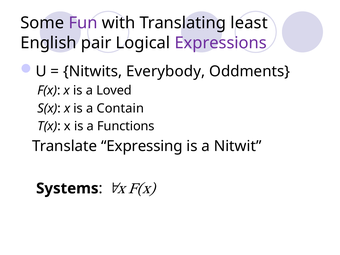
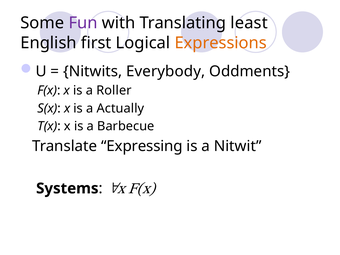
pair: pair -> first (96, 43)
Expressions colour: purple -> orange (221, 43)
Loved: Loved -> Roller (114, 90)
Contain: Contain -> Actually (120, 108)
Functions: Functions -> Barbecue (126, 126)
